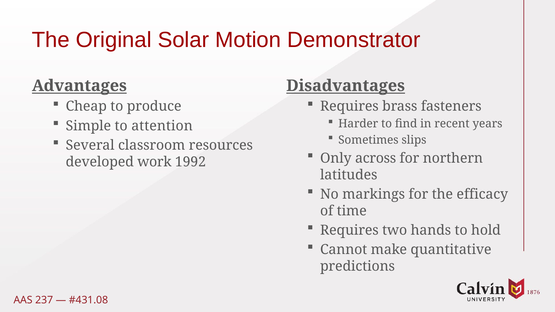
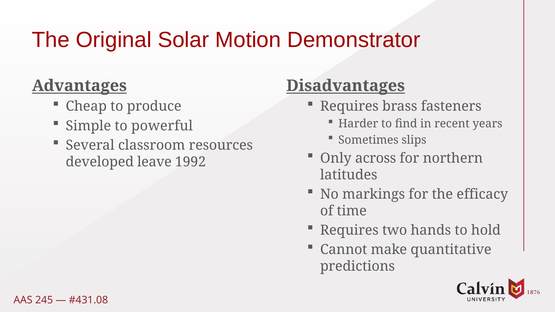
attention: attention -> powerful (162, 126)
work: work -> leave (154, 162)
237: 237 -> 245 (44, 300)
